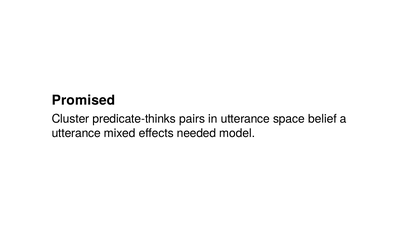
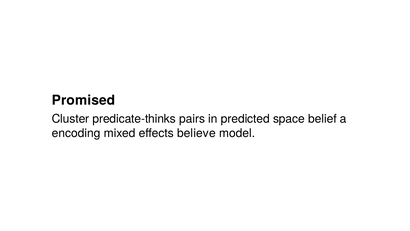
in utterance: utterance -> predicted (245, 119)
utterance: utterance -> encoding (76, 133)
needed: needed -> believe (196, 133)
